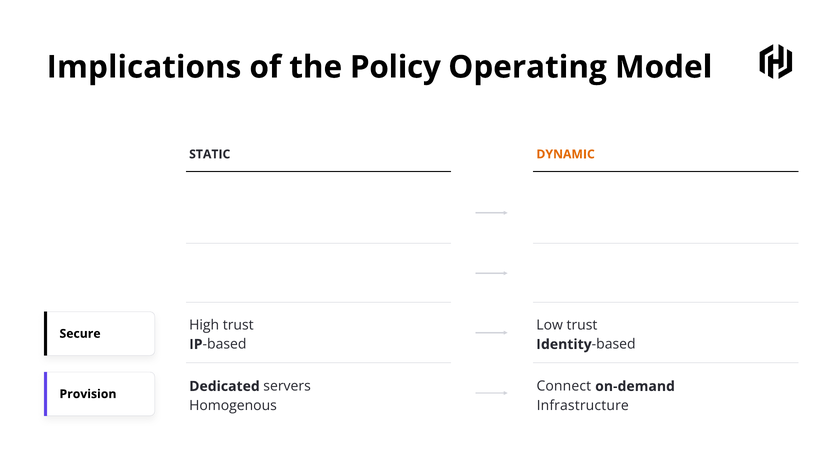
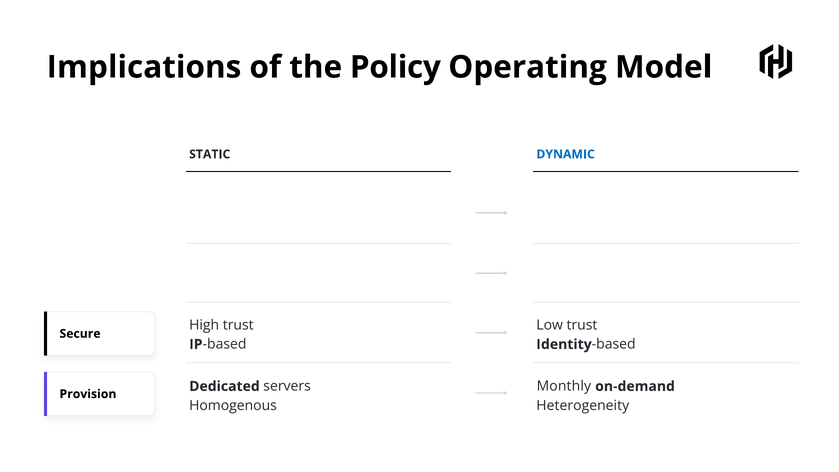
DYNAMIC colour: orange -> blue (566, 154)
Connect: Connect -> Monthly (564, 386)
Infrastructure: Infrastructure -> Heterogeneity (583, 406)
